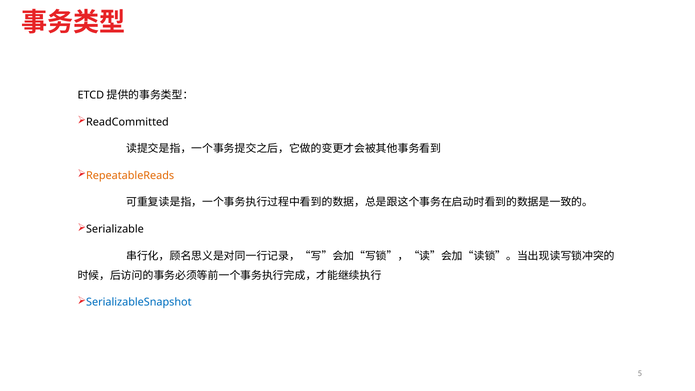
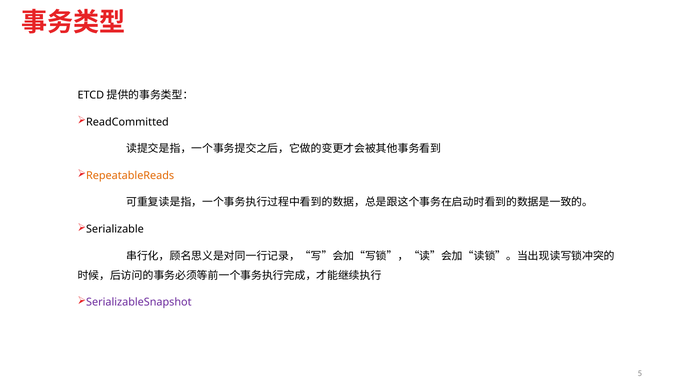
SerializableSnapshot colour: blue -> purple (139, 302)
